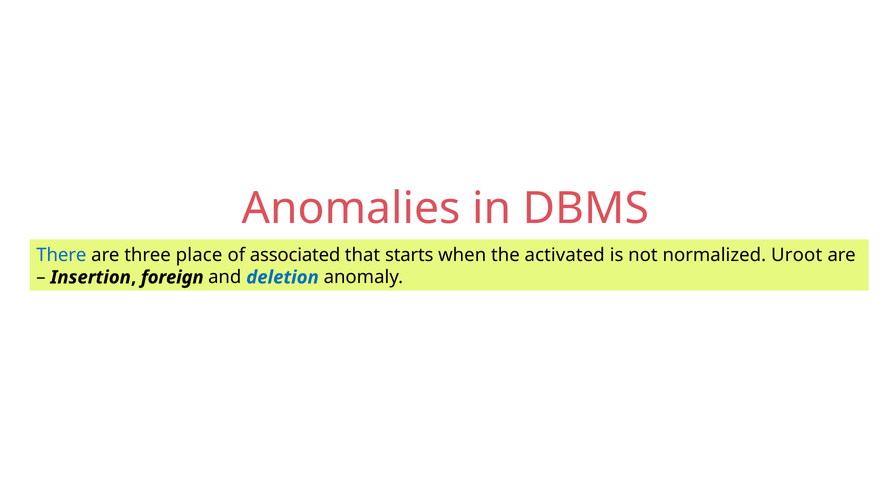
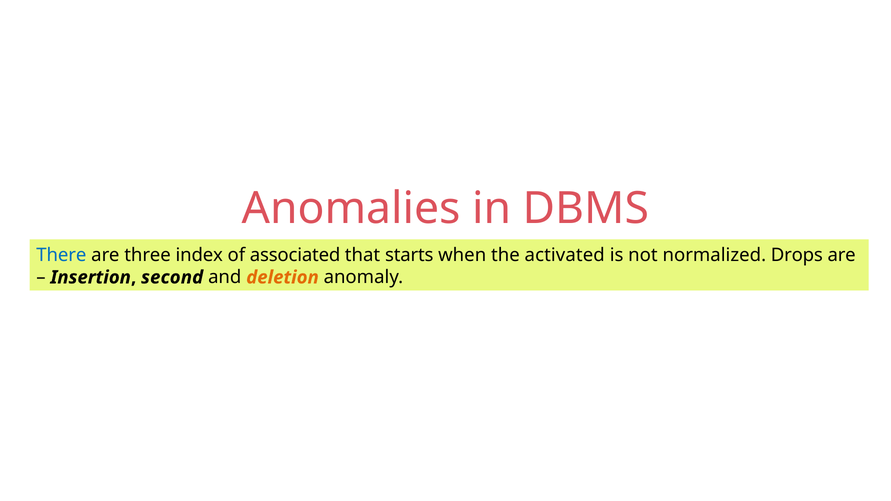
place: place -> index (199, 255)
Uroot: Uroot -> Drops (797, 255)
foreign: foreign -> second (172, 277)
deletion colour: blue -> orange (283, 277)
